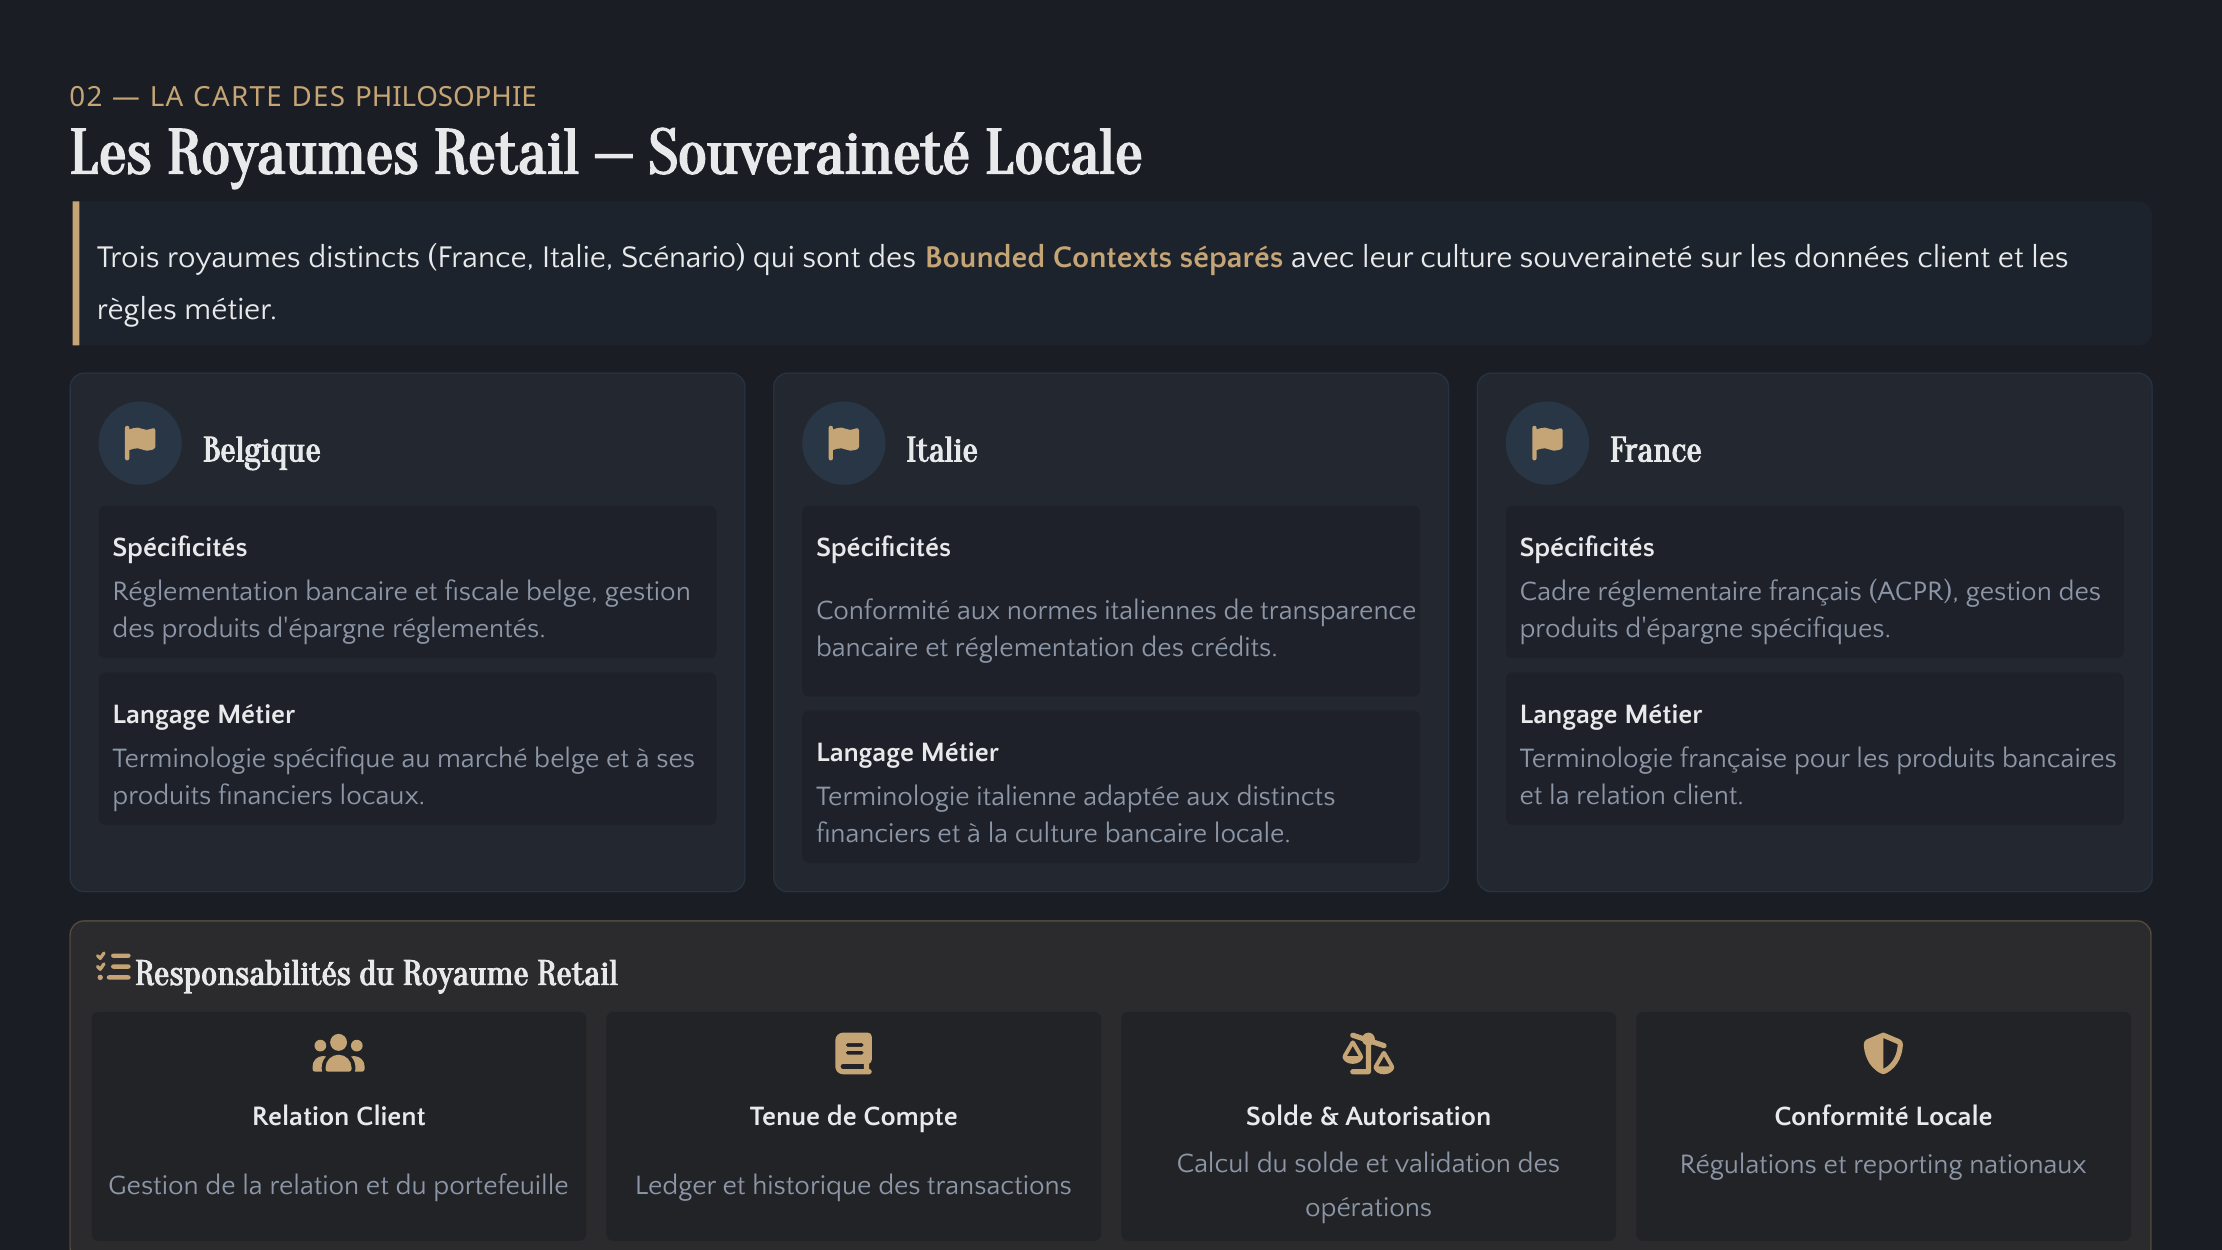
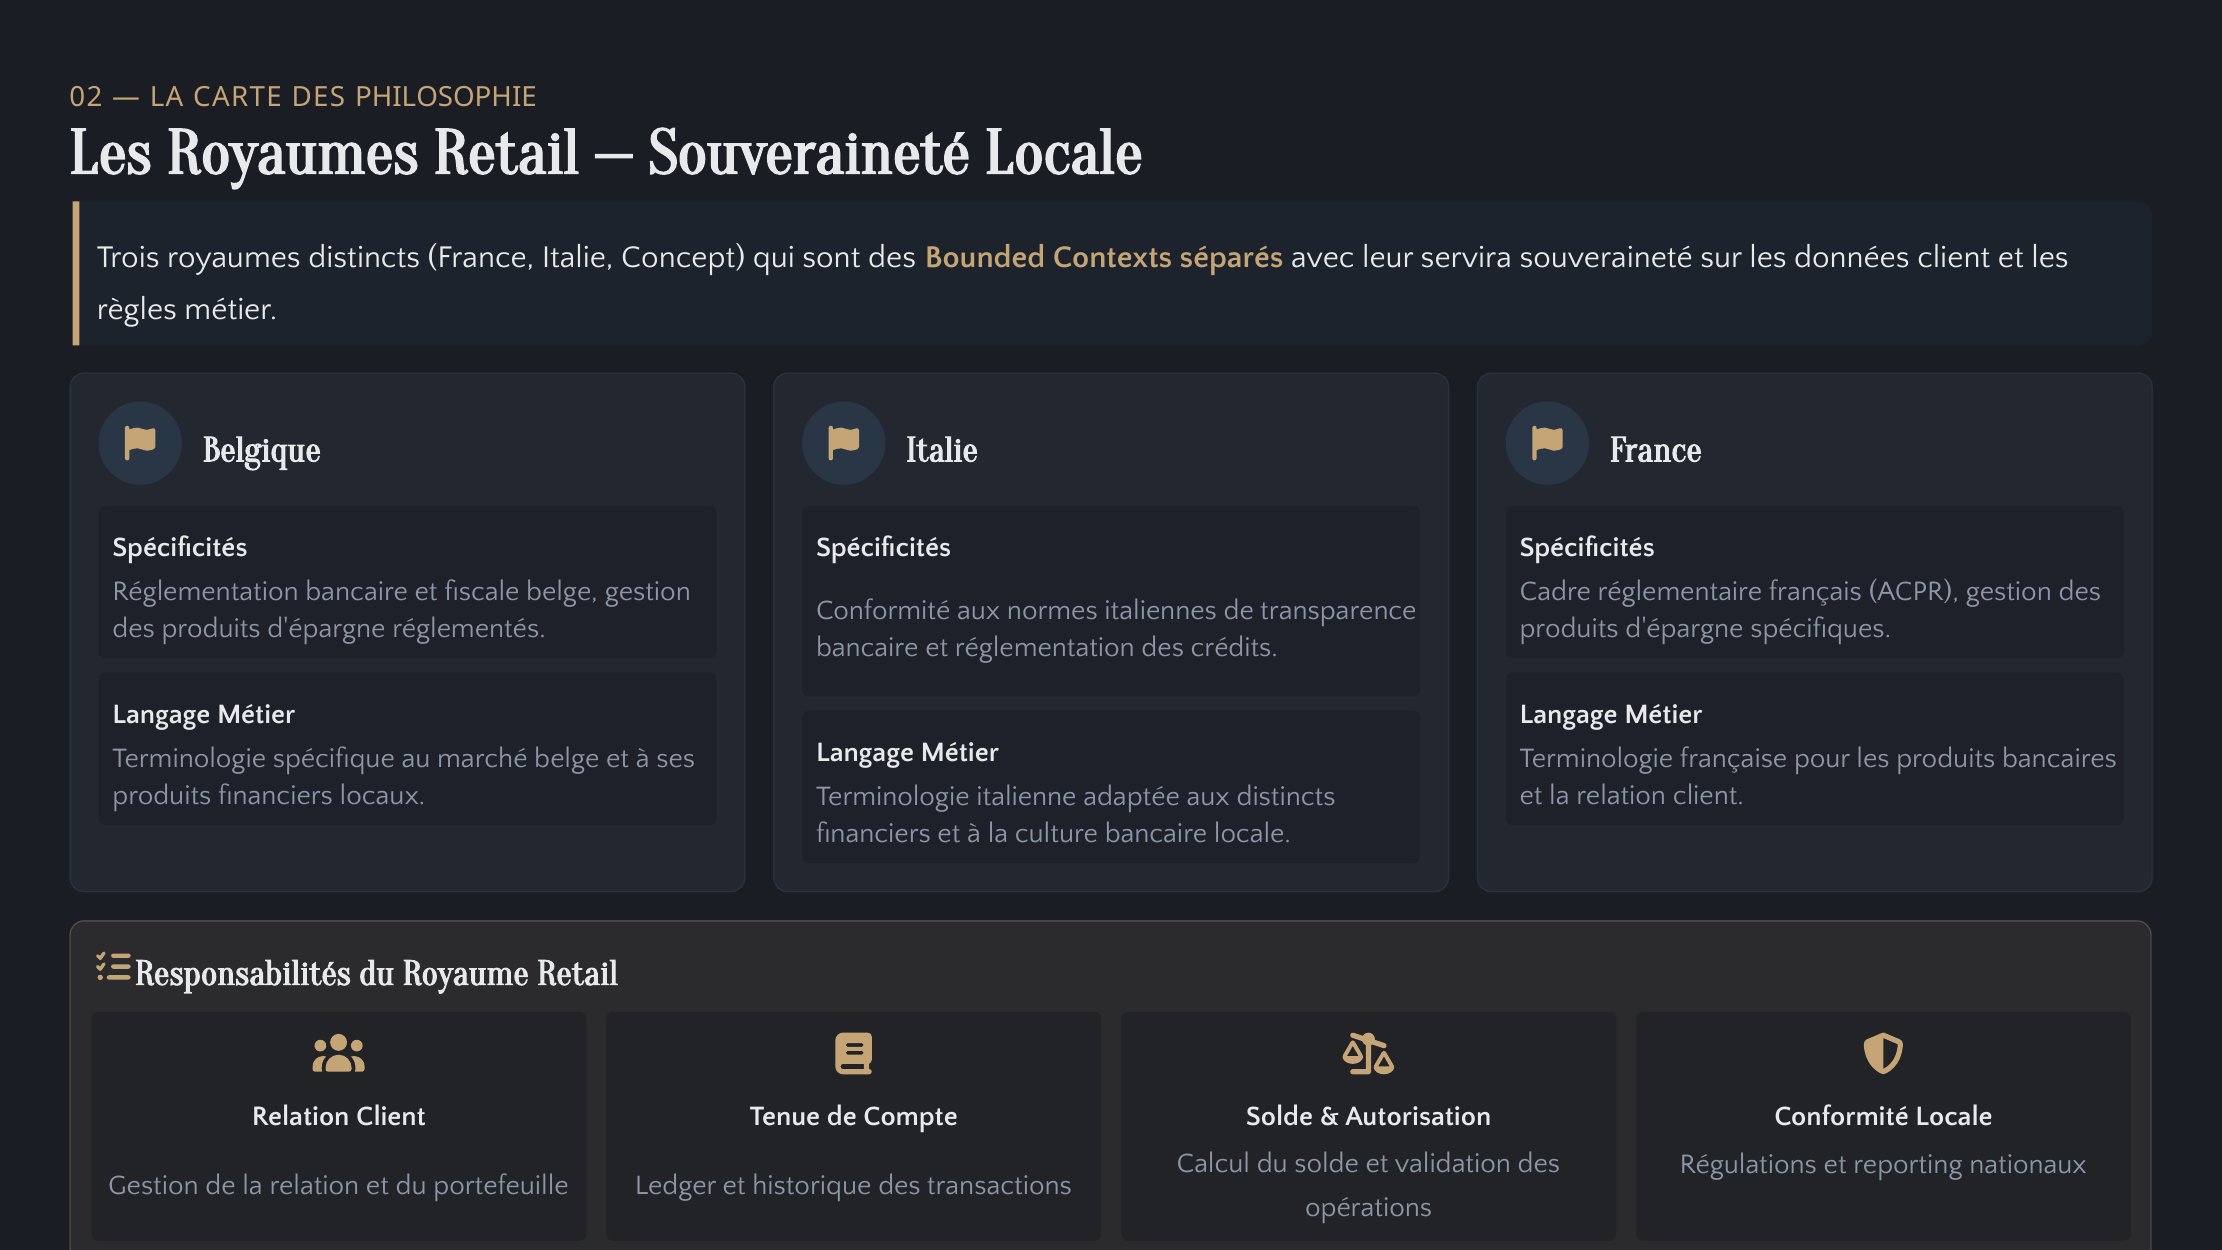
Scénario: Scénario -> Concept (683, 257)
leur culture: culture -> servira (1466, 257)
